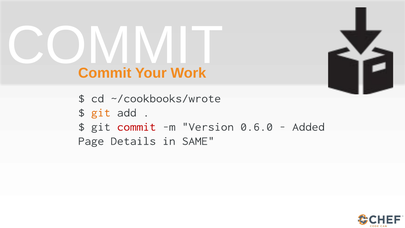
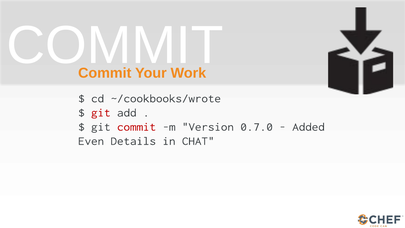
git colour: orange -> red (101, 112)
0.6.0: 0.6.0 -> 0.7.0 (257, 127)
Page: Page -> Even (91, 141)
SAME: SAME -> CHAT (198, 141)
